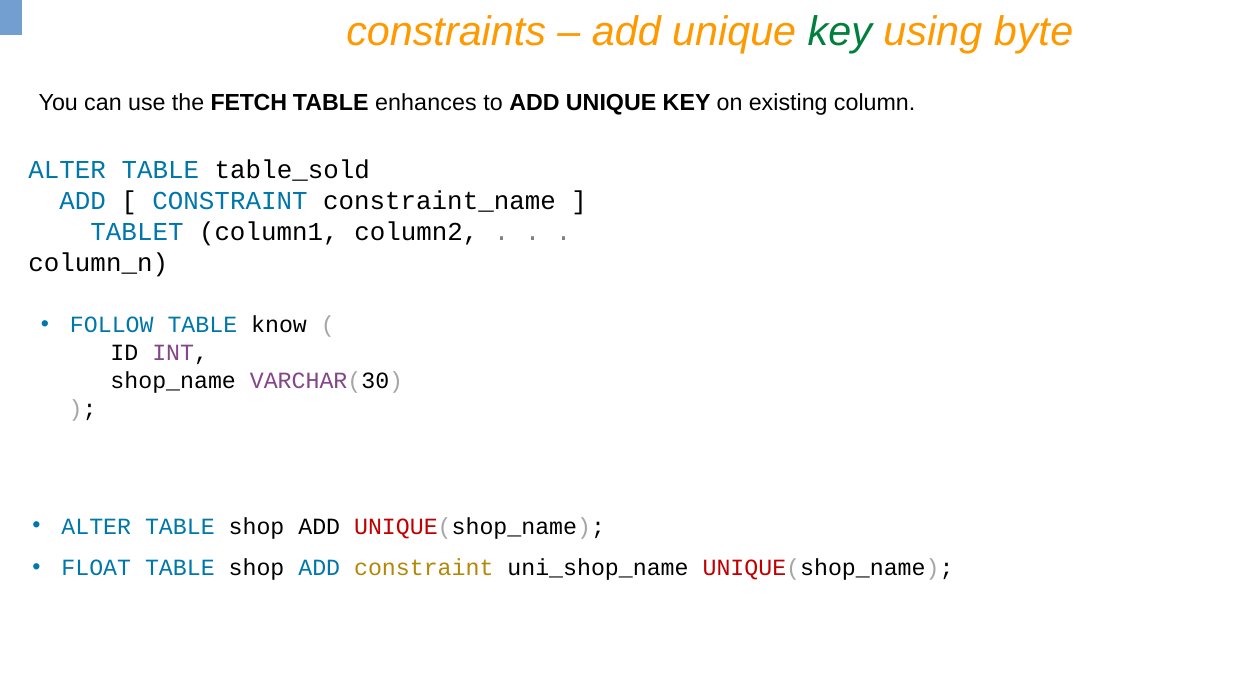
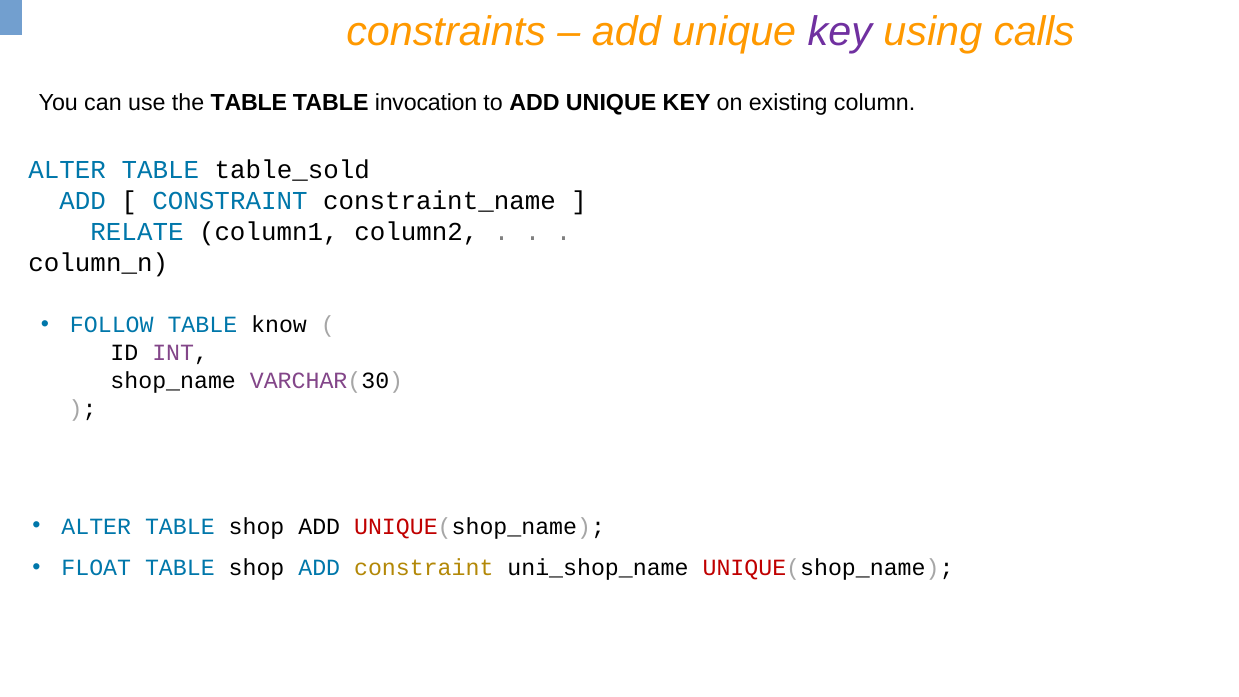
key colour: green -> purple (840, 32)
byte: byte -> calls (1034, 32)
the FETCH: FETCH -> TABLE (249, 103)
enhances: enhances -> invocation (426, 103)
TABLET: TABLET -> RELATE (137, 232)
